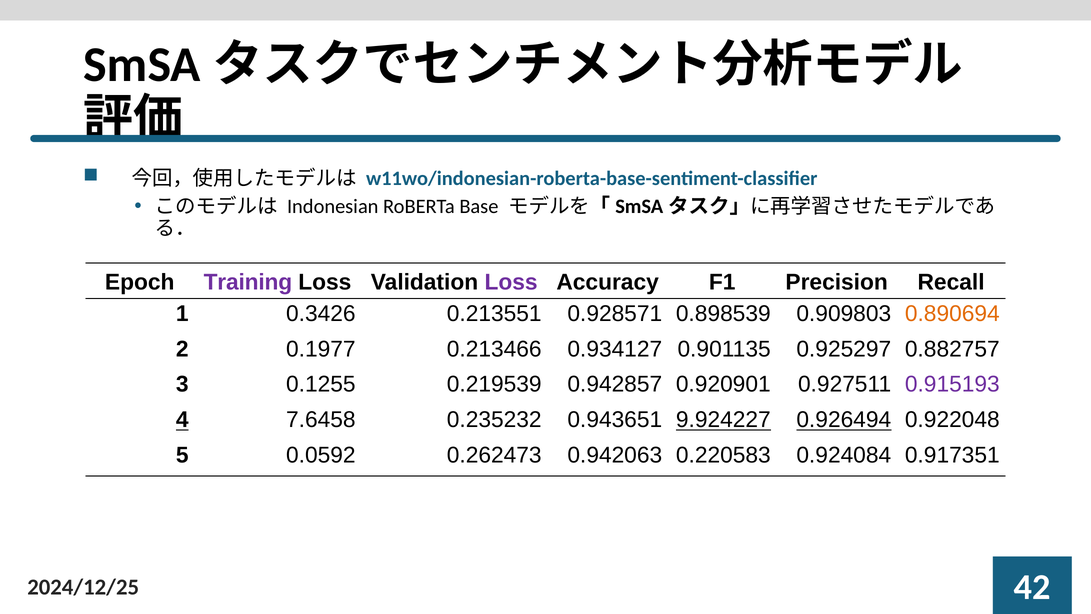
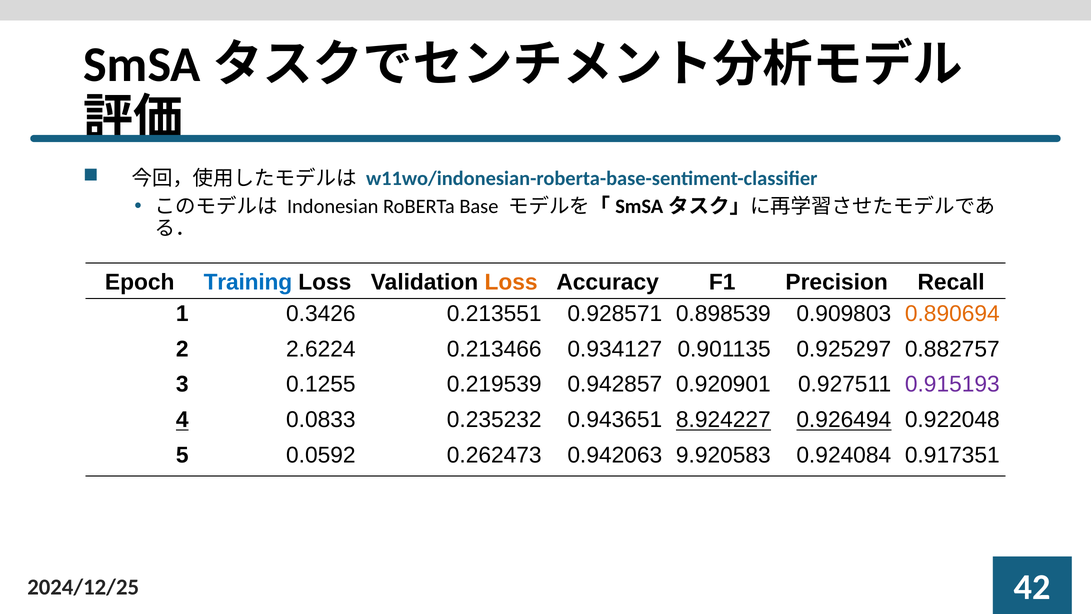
Training colour: purple -> blue (248, 282)
Loss colour: purple -> orange (511, 282)
0.1977: 0.1977 -> 2.6224 (321, 349)
7.6458: 7.6458 -> 0.0833 (321, 420)
9.924227: 9.924227 -> 8.924227 (723, 420)
0.220583: 0.220583 -> 9.920583 (723, 455)
